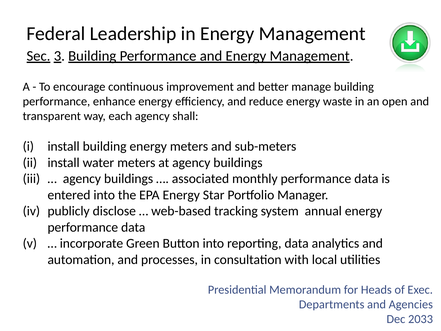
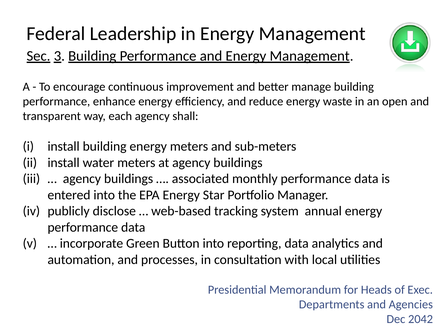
2033: 2033 -> 2042 (421, 319)
